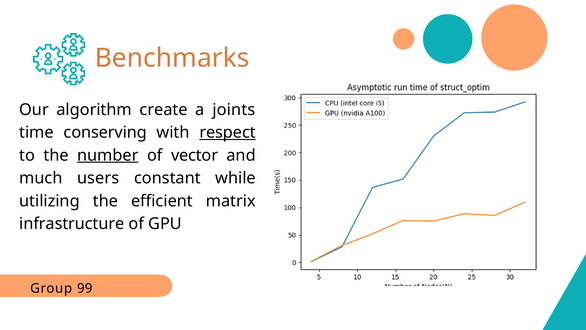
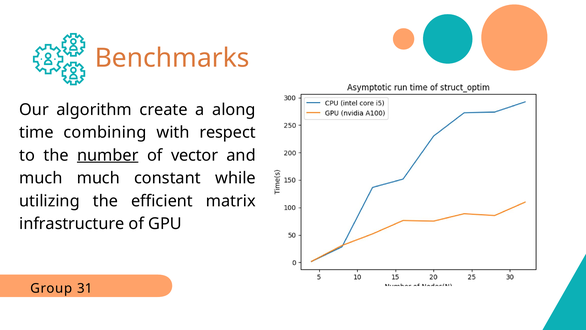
joints: joints -> along (234, 109)
conserving: conserving -> combining (105, 132)
respect underline: present -> none (228, 132)
much users: users -> much (98, 178)
99: 99 -> 31 (85, 288)
